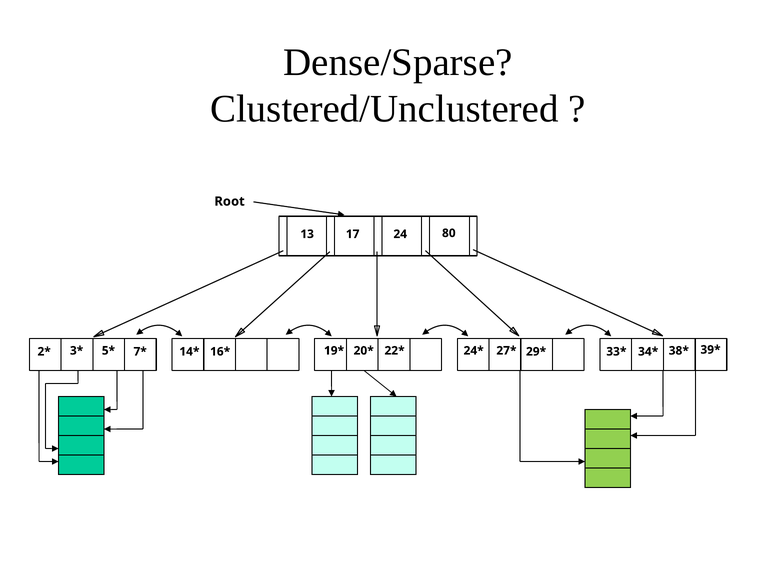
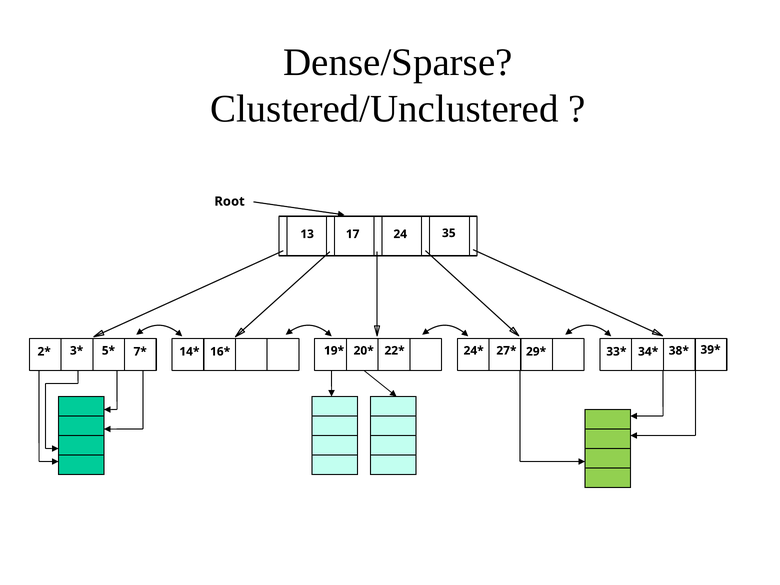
80: 80 -> 35 (449, 233)
